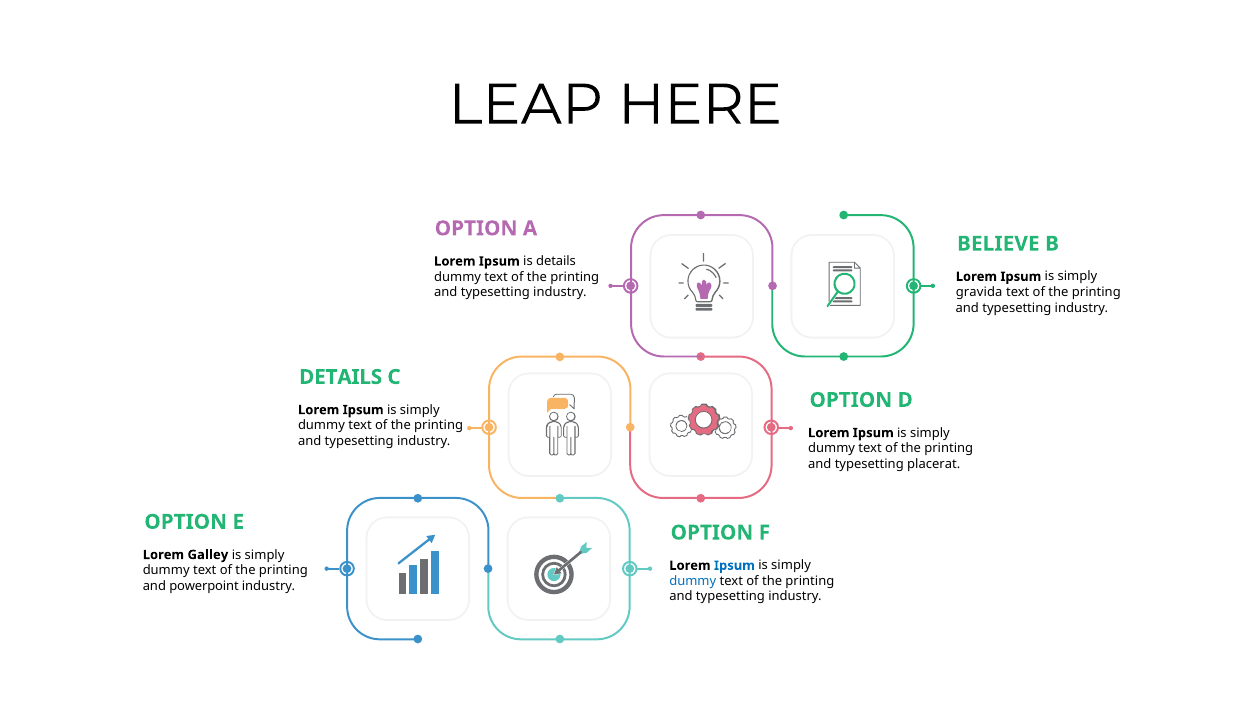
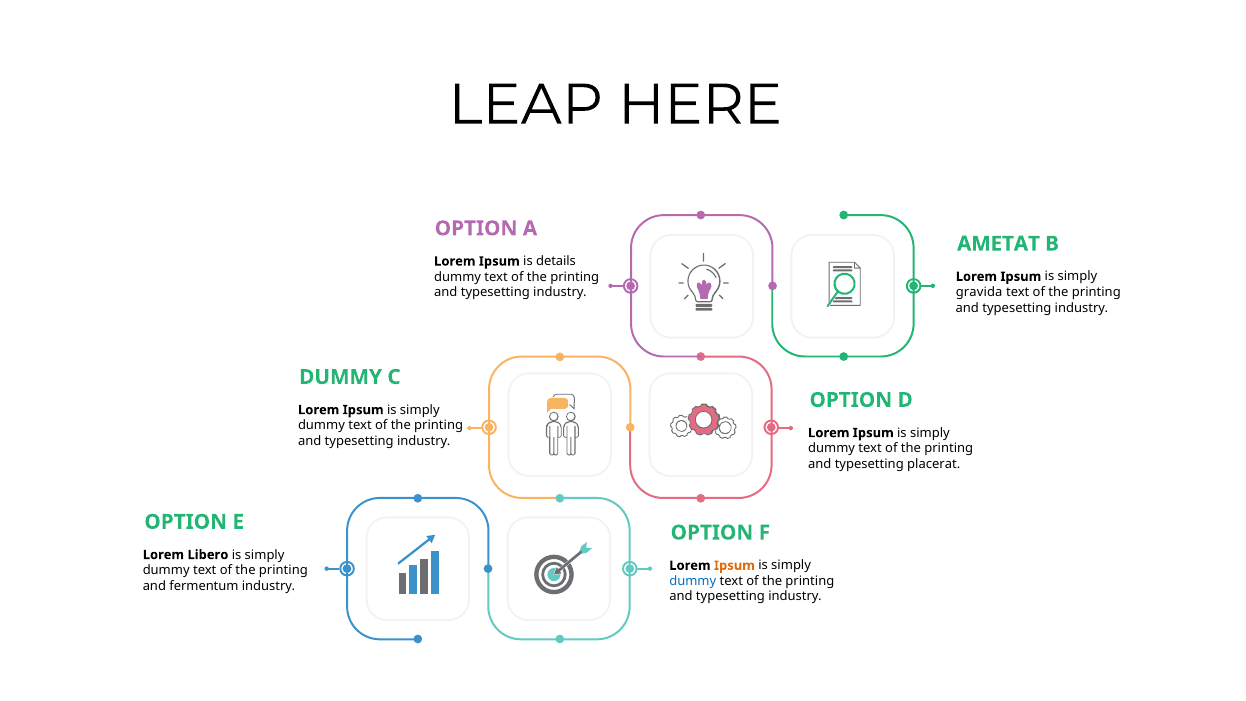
BELIEVE: BELIEVE -> AMETAT (999, 244)
DETAILS: DETAILS -> DUMMY (341, 377)
Galley: Galley -> Libero (208, 555)
Ipsum colour: blue -> orange (734, 565)
powerpoint: powerpoint -> fermentum (204, 586)
